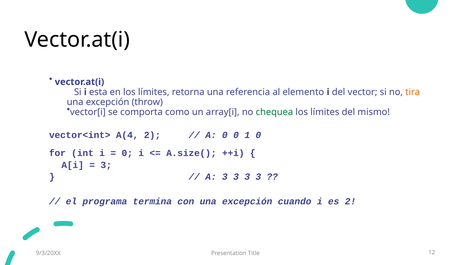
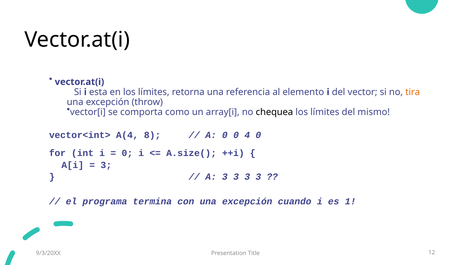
chequea colour: green -> black (274, 112)
A(4 2: 2 -> 8 (152, 135)
1: 1 -> 4 (247, 135)
es 2: 2 -> 1 (350, 201)
